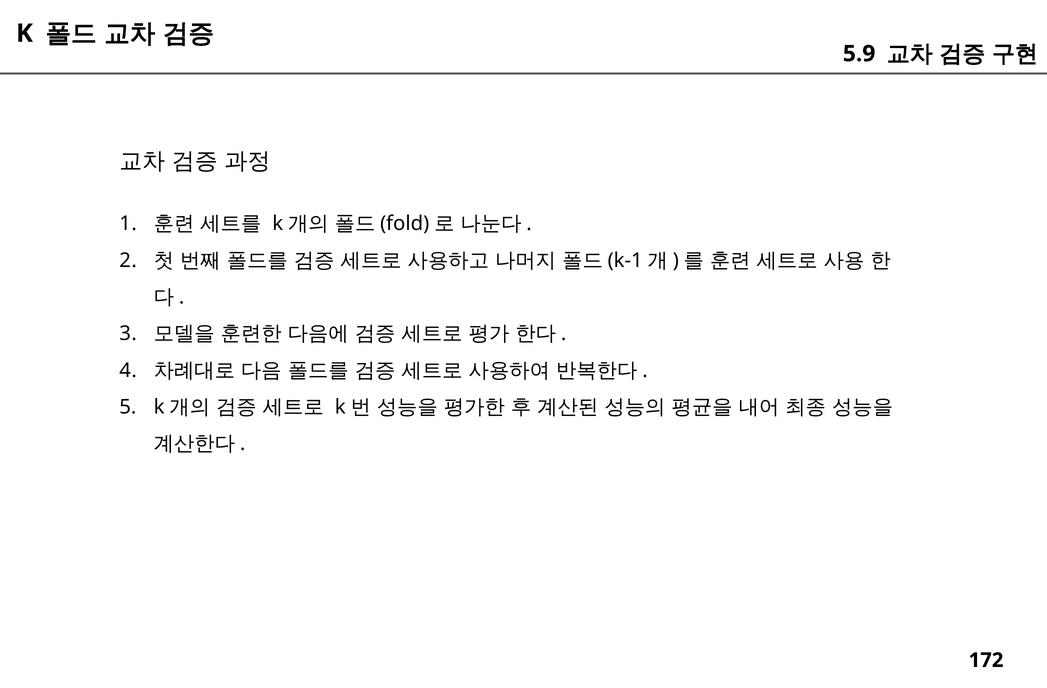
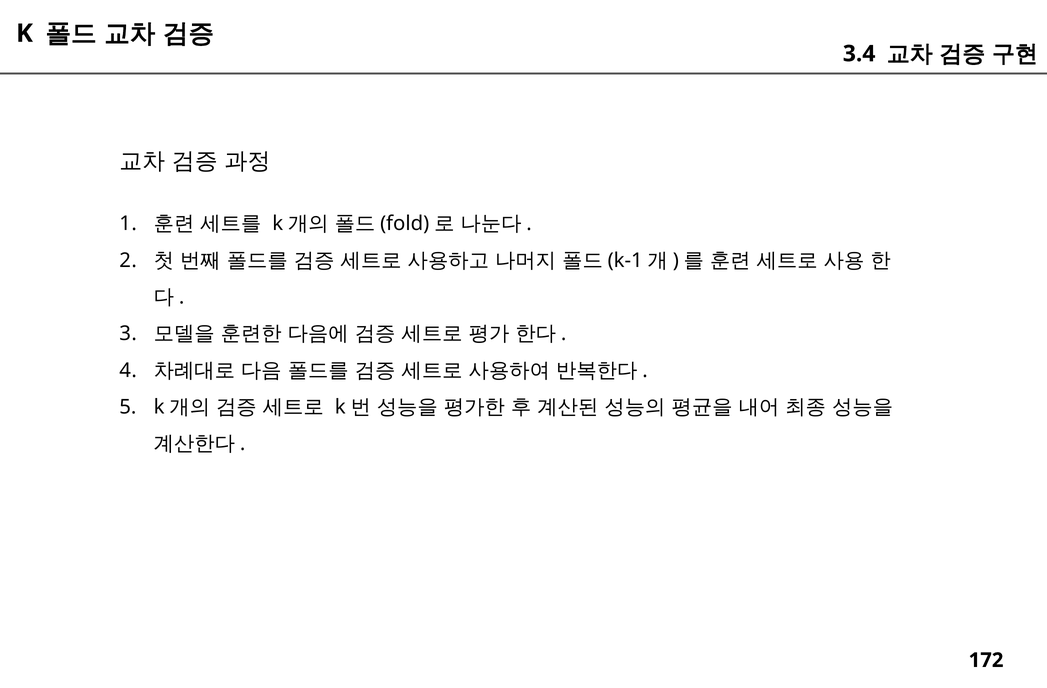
5.9: 5.9 -> 3.4 (859, 54)
